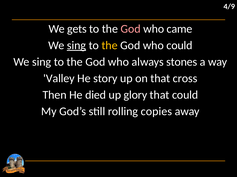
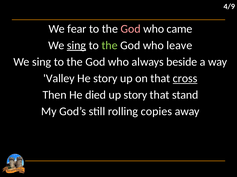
gets: gets -> fear (77, 29)
the colour: yellow -> light green (110, 46)
who could: could -> leave (179, 46)
stones: stones -> beside (182, 62)
cross underline: none -> present (185, 79)
up glory: glory -> story (135, 95)
that could: could -> stand (185, 95)
